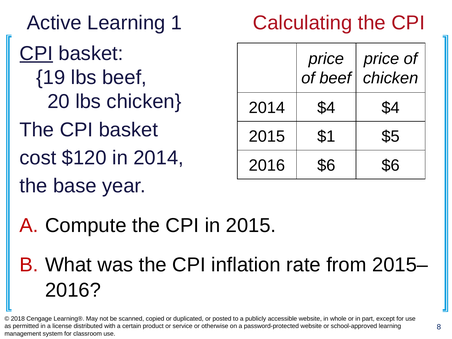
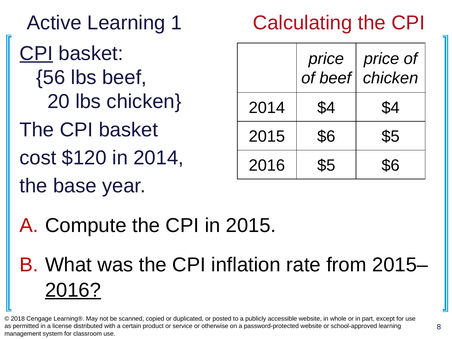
19: 19 -> 56 (51, 78)
2015 $1: $1 -> $6 (326, 136)
2016 $6: $6 -> $5 (326, 165)
2016 underline: none -> present (73, 290)
